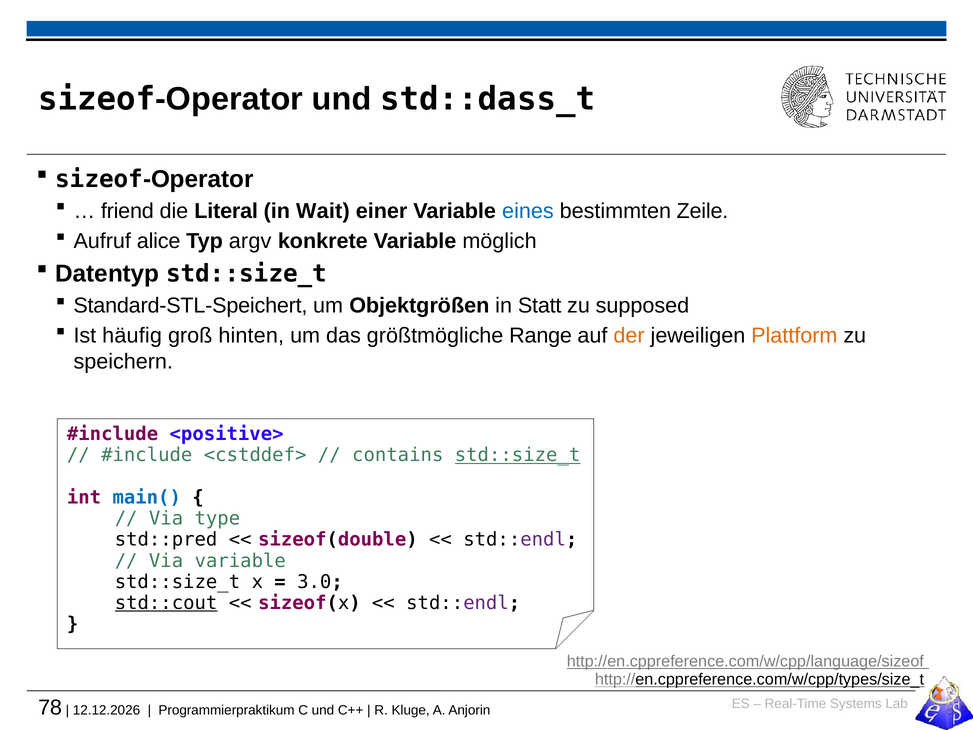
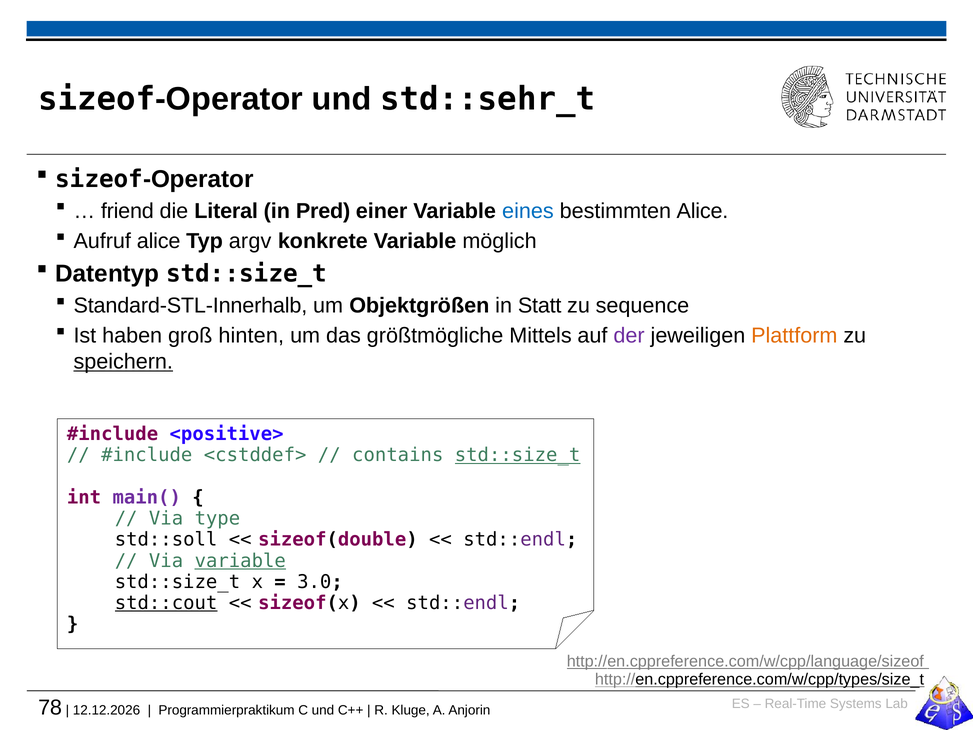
std::dass_t: std::dass_t -> std::sehr_t (488, 99)
Wait: Wait -> Pred (323, 211)
bestimmten Zeile: Zeile -> Alice (702, 211)
Standard-STL-Speichert: Standard-STL-Speichert -> Standard-STL-Innerhalb (190, 305)
supposed: supposed -> sequence (642, 305)
häufig: häufig -> haben (132, 336)
Range: Range -> Mittels (541, 336)
der colour: orange -> purple (629, 336)
speichern underline: none -> present (123, 362)
main( colour: blue -> purple (147, 497)
std::pred: std::pred -> std::soll (166, 539)
variable underline: none -> present (240, 561)
